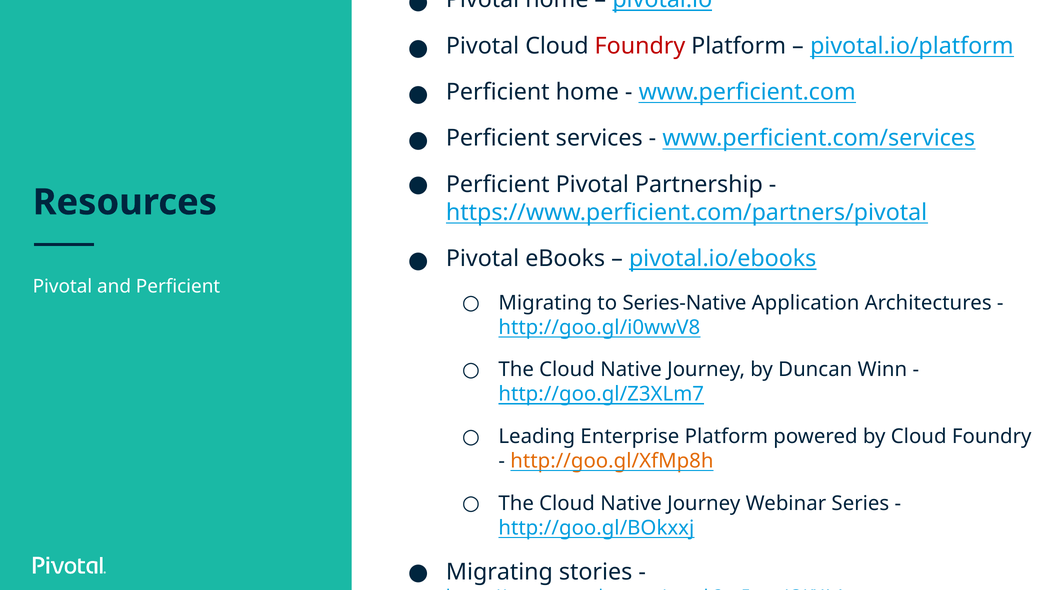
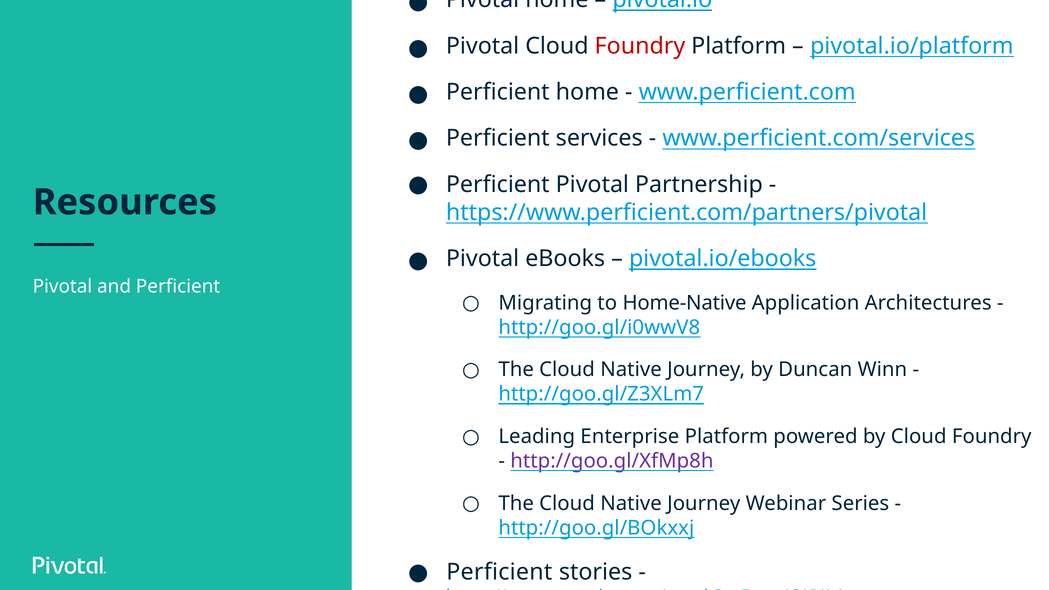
Series-Native: Series-Native -> Home-Native (685, 303)
http://goo.gl/XfMp8h colour: orange -> purple (612, 461)
Migrating: Migrating -> Perficient (499, 572)
